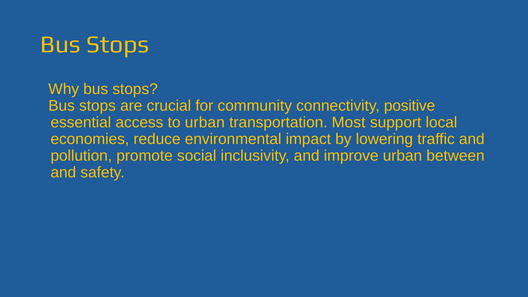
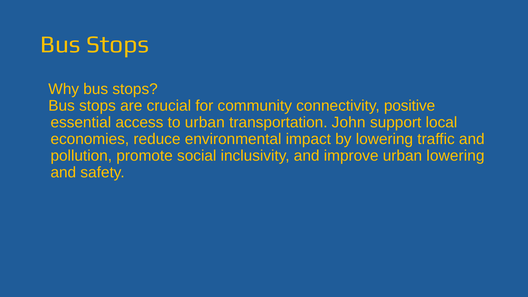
Most: Most -> John (349, 123)
urban between: between -> lowering (455, 156)
